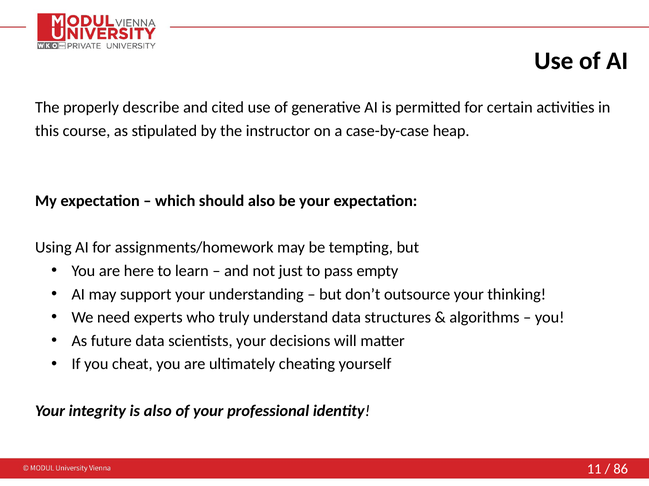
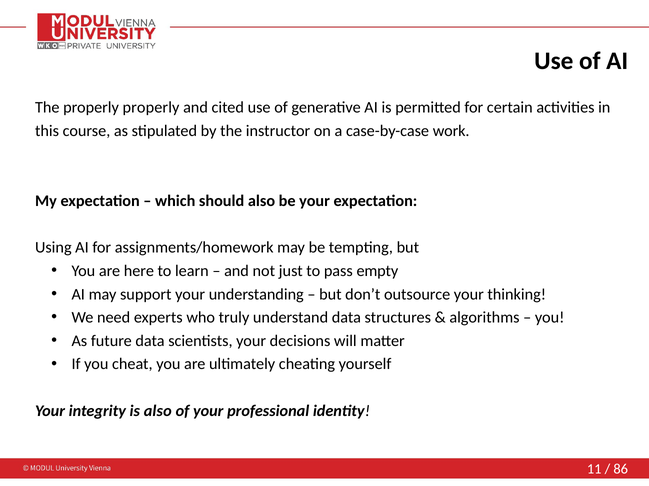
properly describe: describe -> properly (151, 108)
heap: heap -> work (451, 131)
